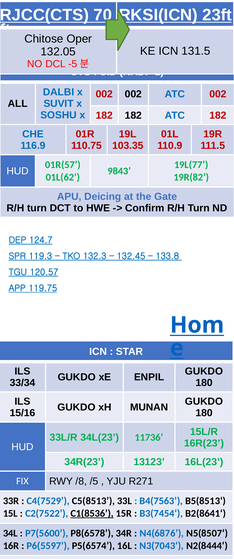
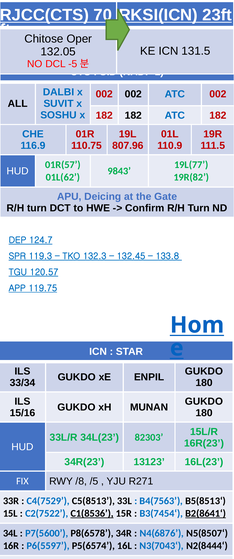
103.35: 103.35 -> 807.96 (128, 146)
11736: 11736 -> 82303 (149, 438)
B2(8641‘ underline: none -> present (206, 514)
